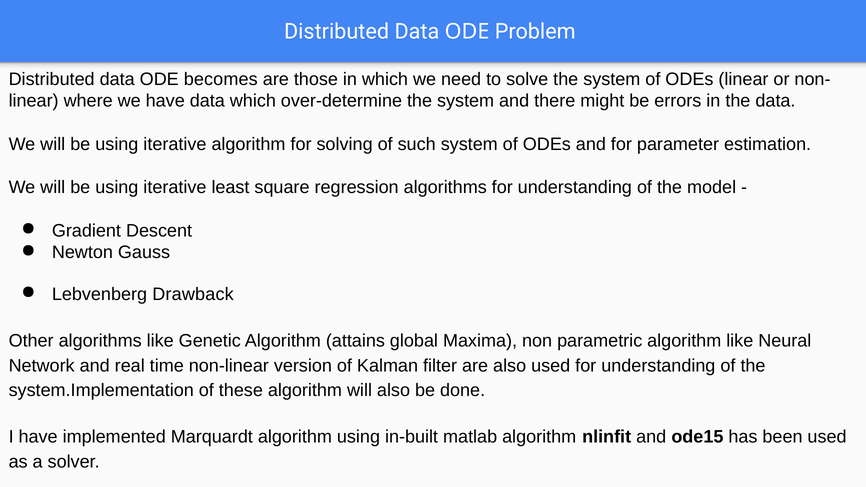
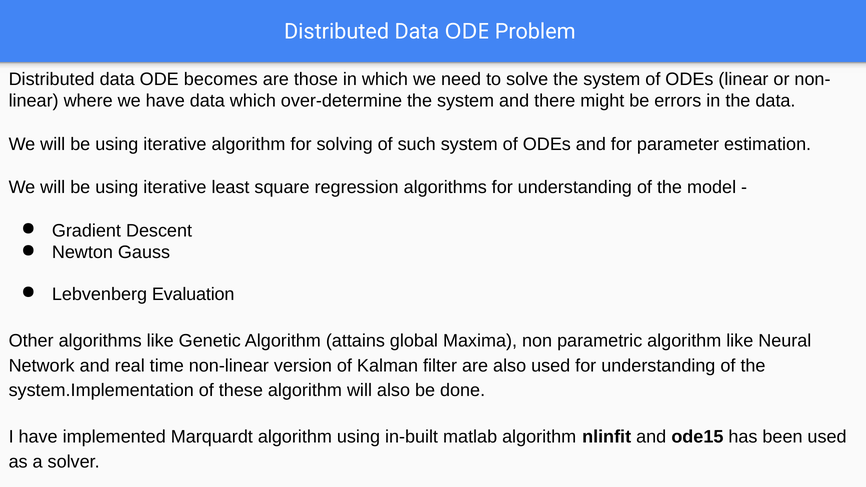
Drawback: Drawback -> Evaluation (193, 294)
